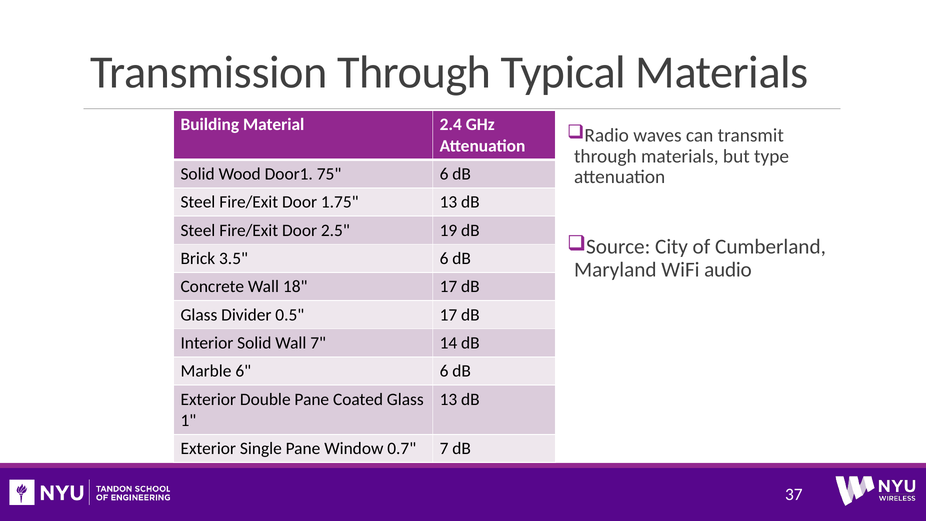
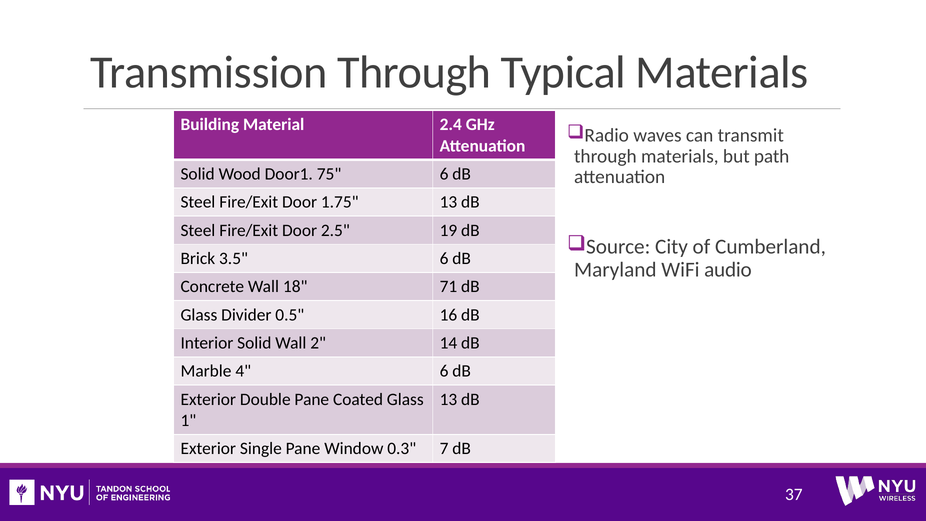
type: type -> path (772, 156)
18 17: 17 -> 71 (448, 287)
0.5 17: 17 -> 16 (448, 315)
Wall 7: 7 -> 2 (318, 343)
Marble 6: 6 -> 4 (243, 371)
0.7: 0.7 -> 0.3 (402, 449)
